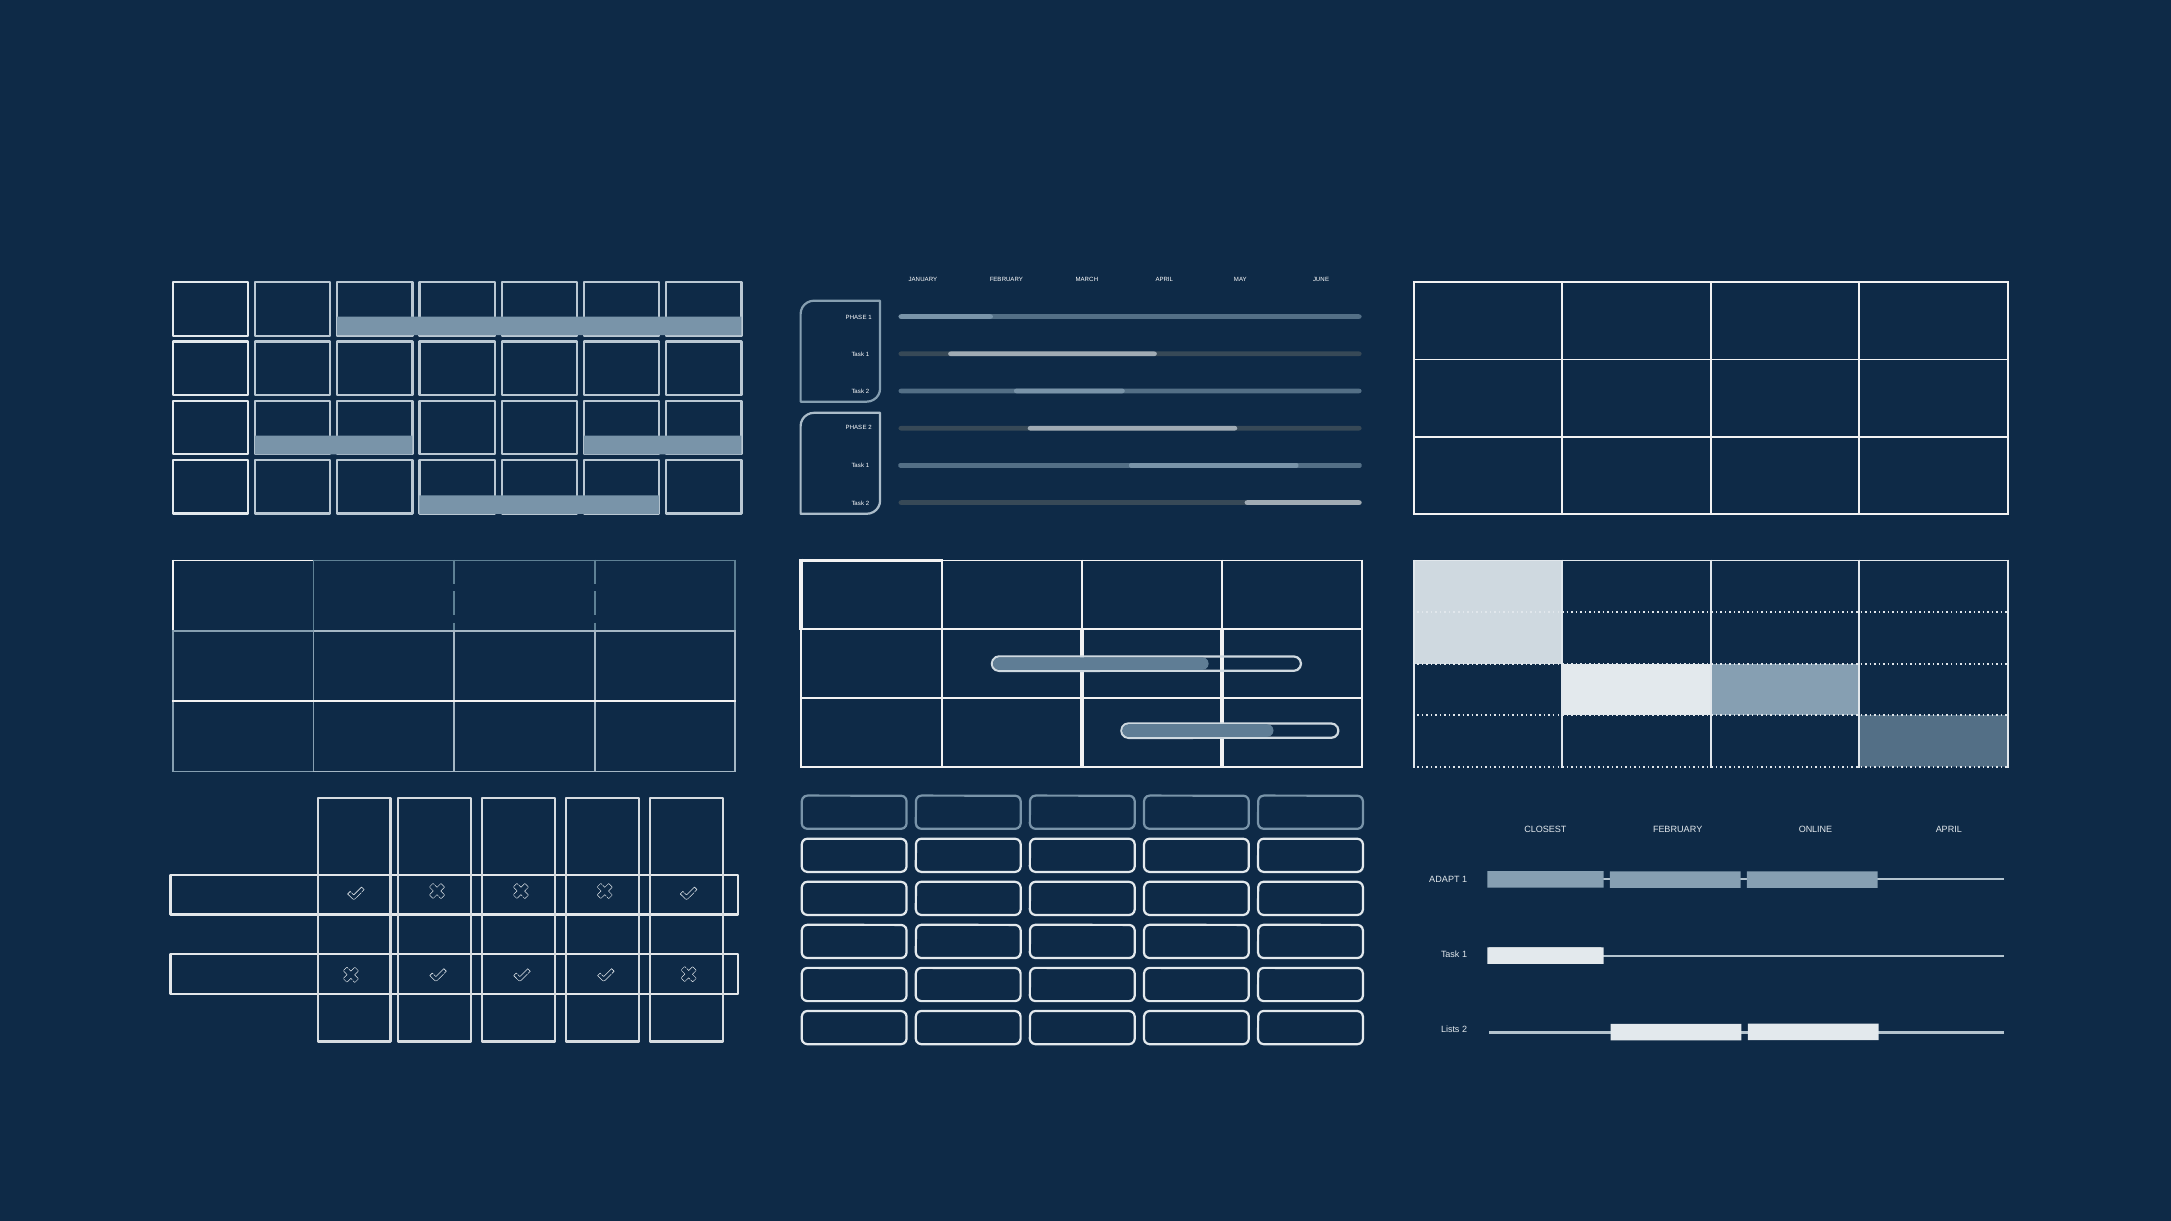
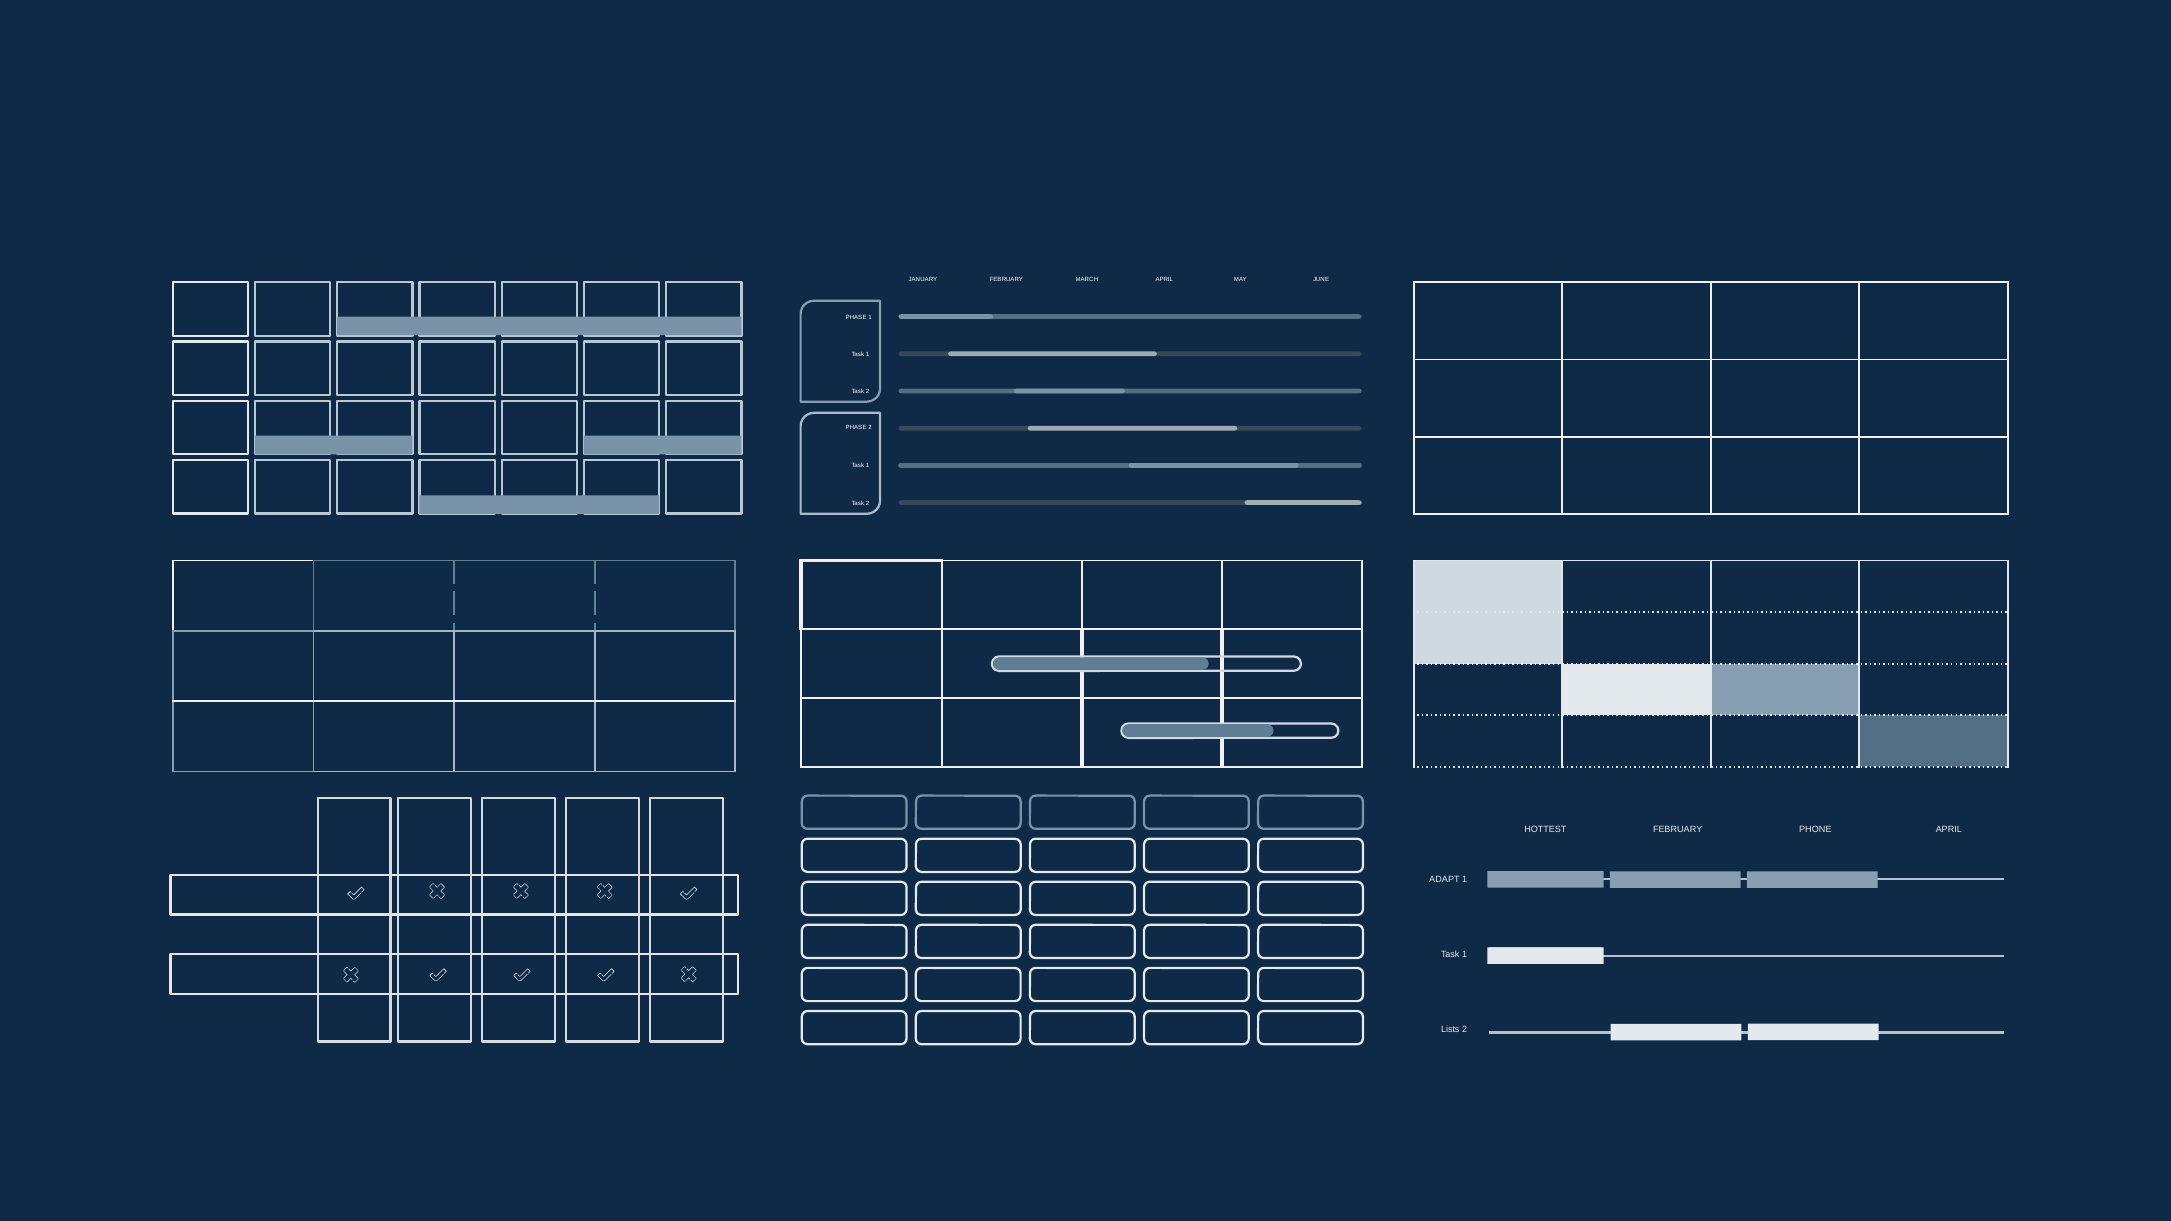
CLOSEST: CLOSEST -> HOTTEST (1545, 830)
ONLINE: ONLINE -> PHONE (1815, 830)
